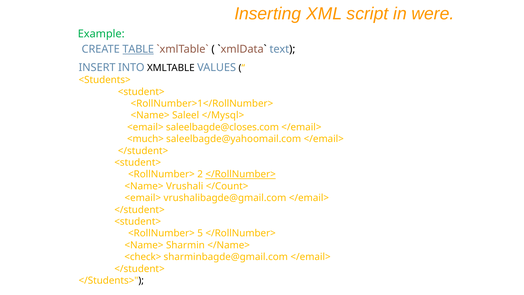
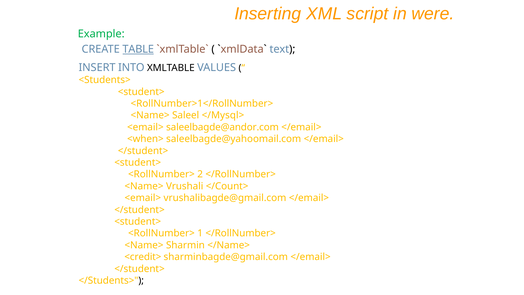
saleelbagde@closes.com: saleelbagde@closes.com -> saleelbagde@andor.com (222, 127)
<much>: <much> -> <when> (145, 139)
</RollNumber> underline: present -> none (241, 174)
5: 5 -> 1 (200, 233)
<check>: <check> -> <credit> (143, 257)
